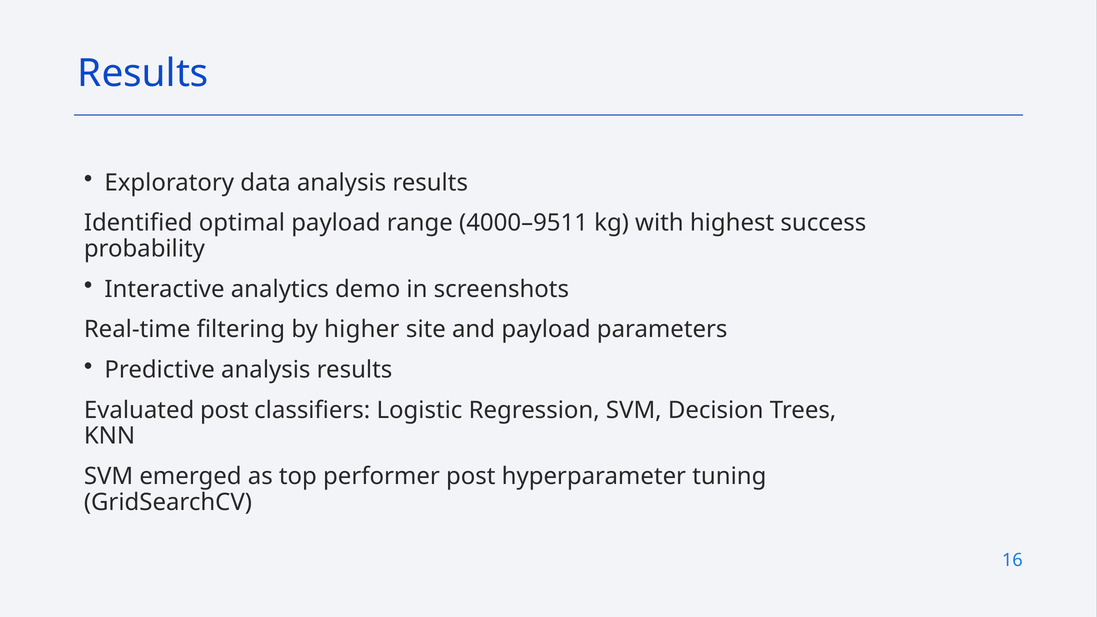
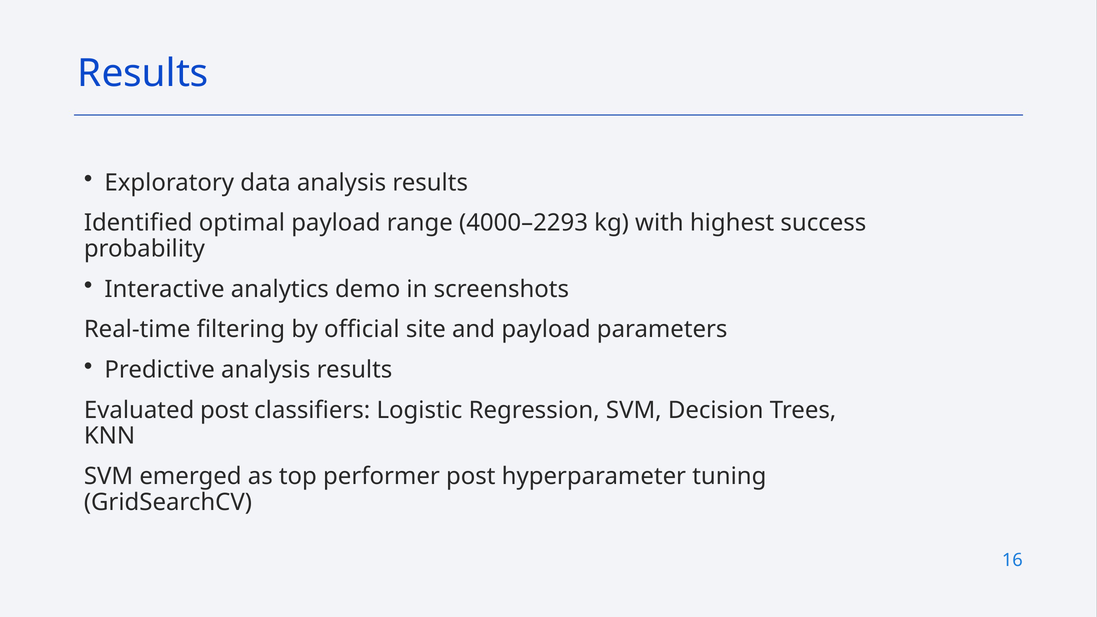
4000–9511: 4000–9511 -> 4000–2293 (524, 223)
higher: higher -> official (362, 330)
